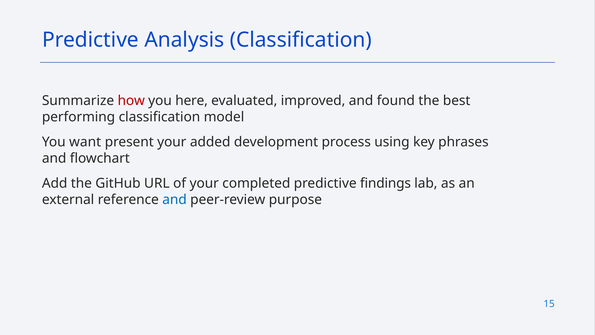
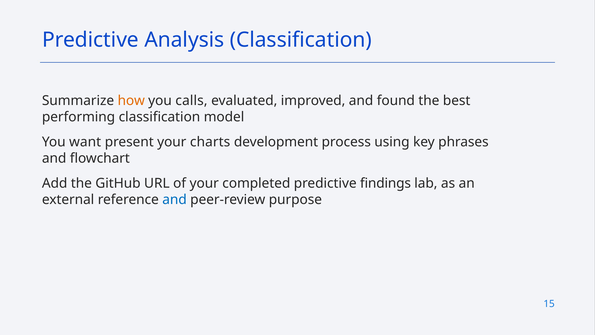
how colour: red -> orange (131, 100)
here: here -> calls (191, 100)
added: added -> charts (210, 142)
